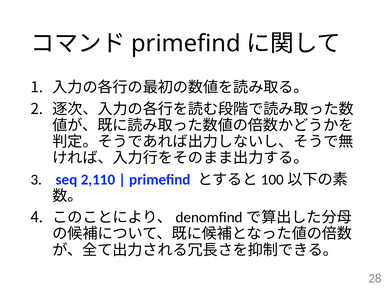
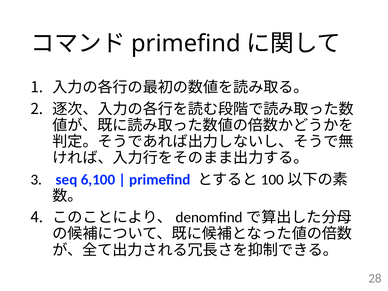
2,110: 2,110 -> 6,100 (98, 180)
